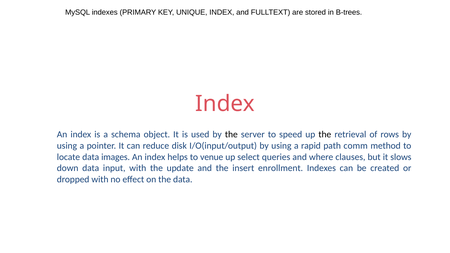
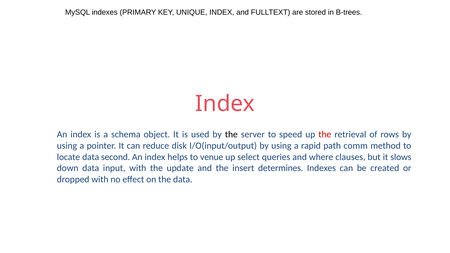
the colour: black -> red (325, 135)
images: images -> second (116, 157)
enrollment: enrollment -> determines (281, 168)
